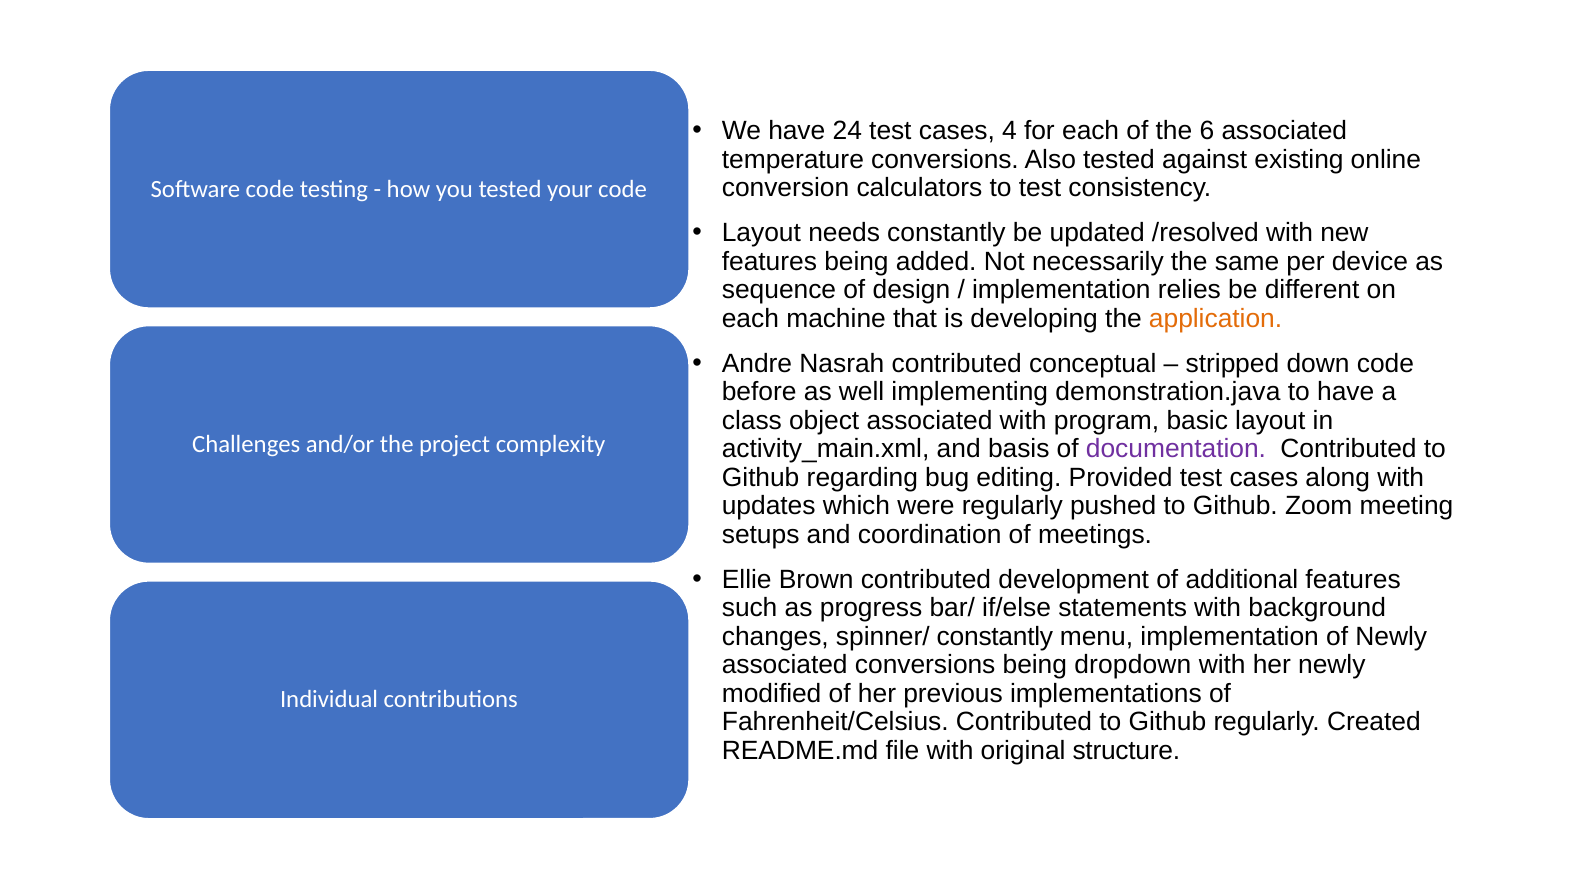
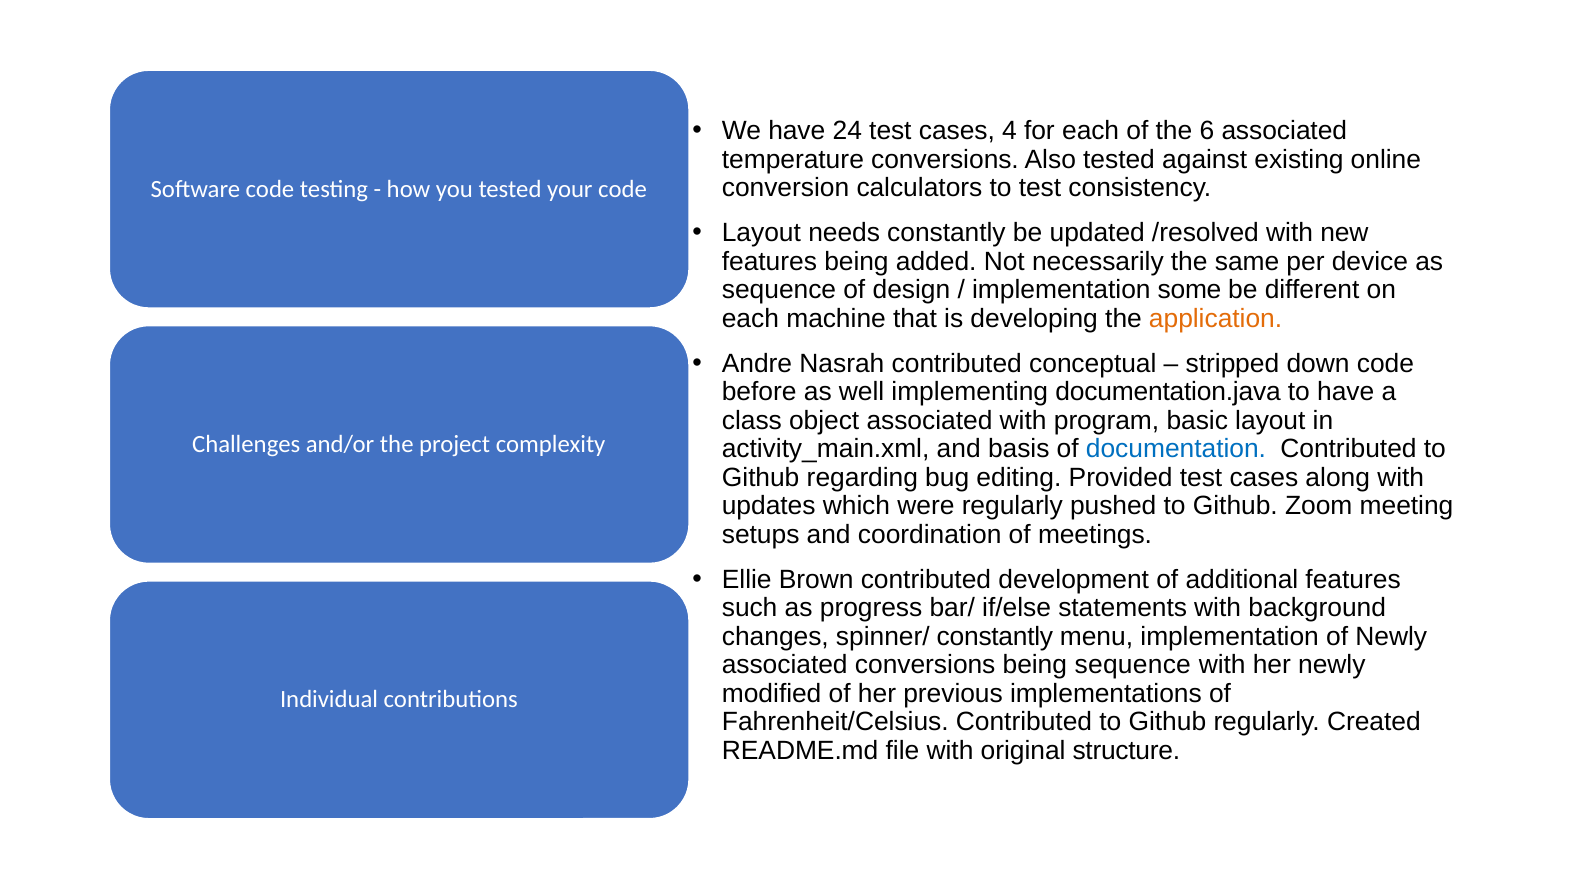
relies: relies -> some (1190, 290)
demonstration.java: demonstration.java -> documentation.java (1168, 392)
documentation colour: purple -> blue (1176, 449)
being dropdown: dropdown -> sequence (1133, 665)
